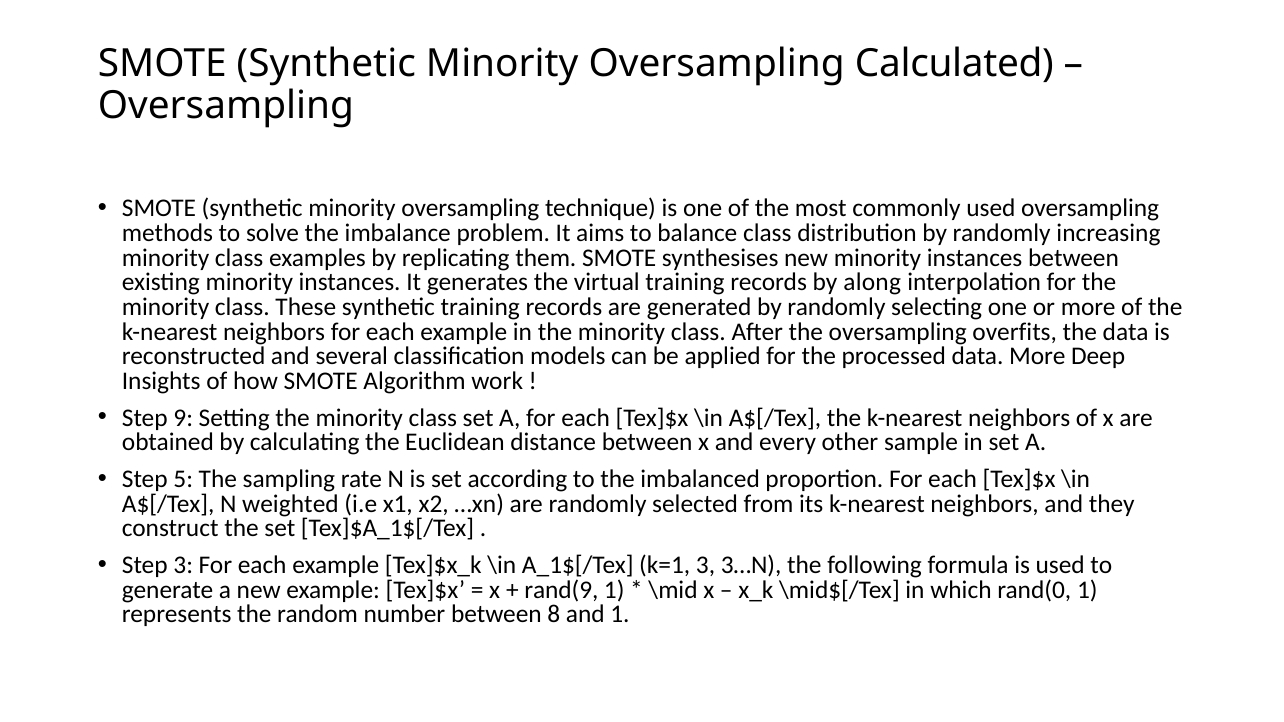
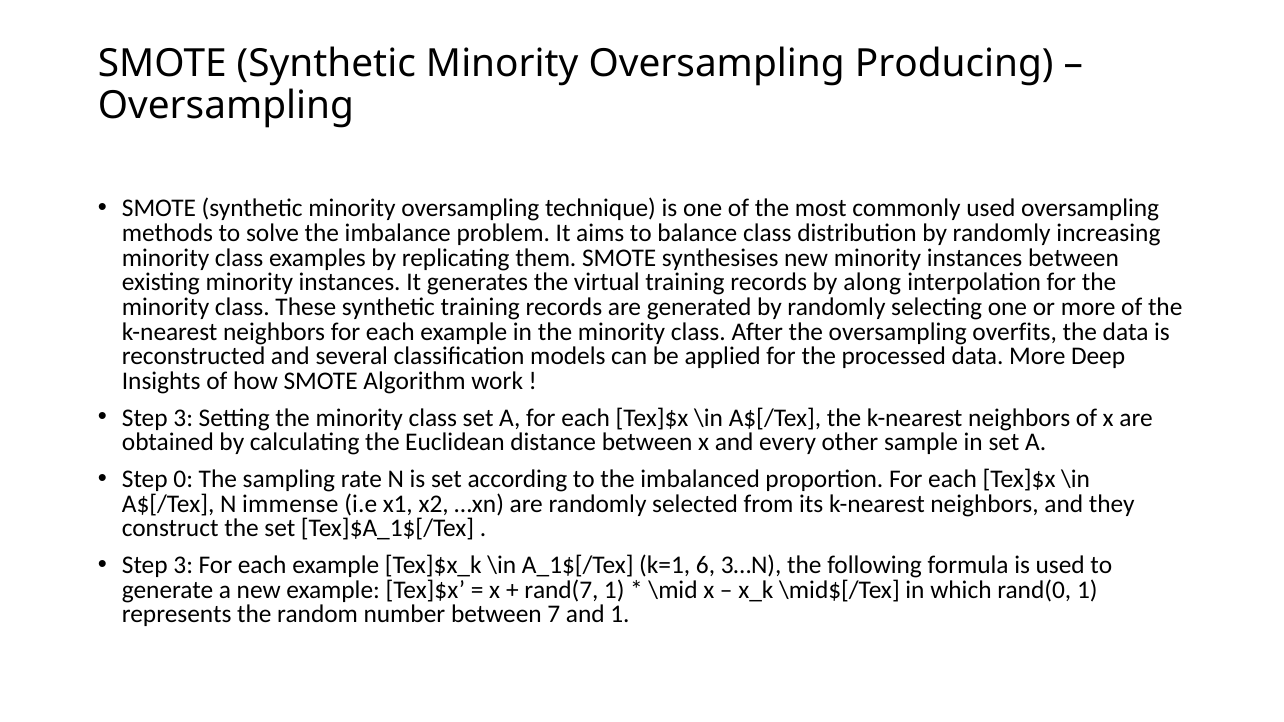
Calculated: Calculated -> Producing (954, 64)
9: 9 -> 3 (183, 418)
5: 5 -> 0 (183, 479)
weighted: weighted -> immense (290, 504)
k=1 3: 3 -> 6 (706, 565)
rand(9: rand(9 -> rand(7 (561, 590)
8: 8 -> 7 (554, 615)
